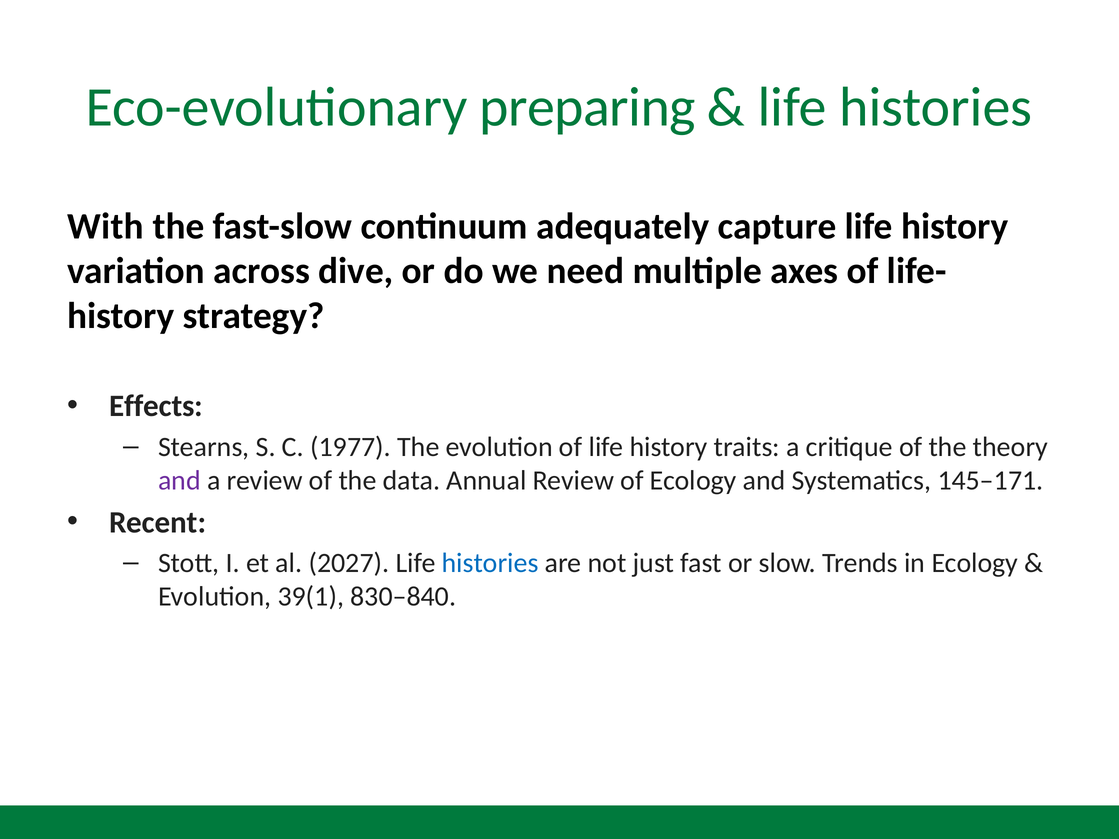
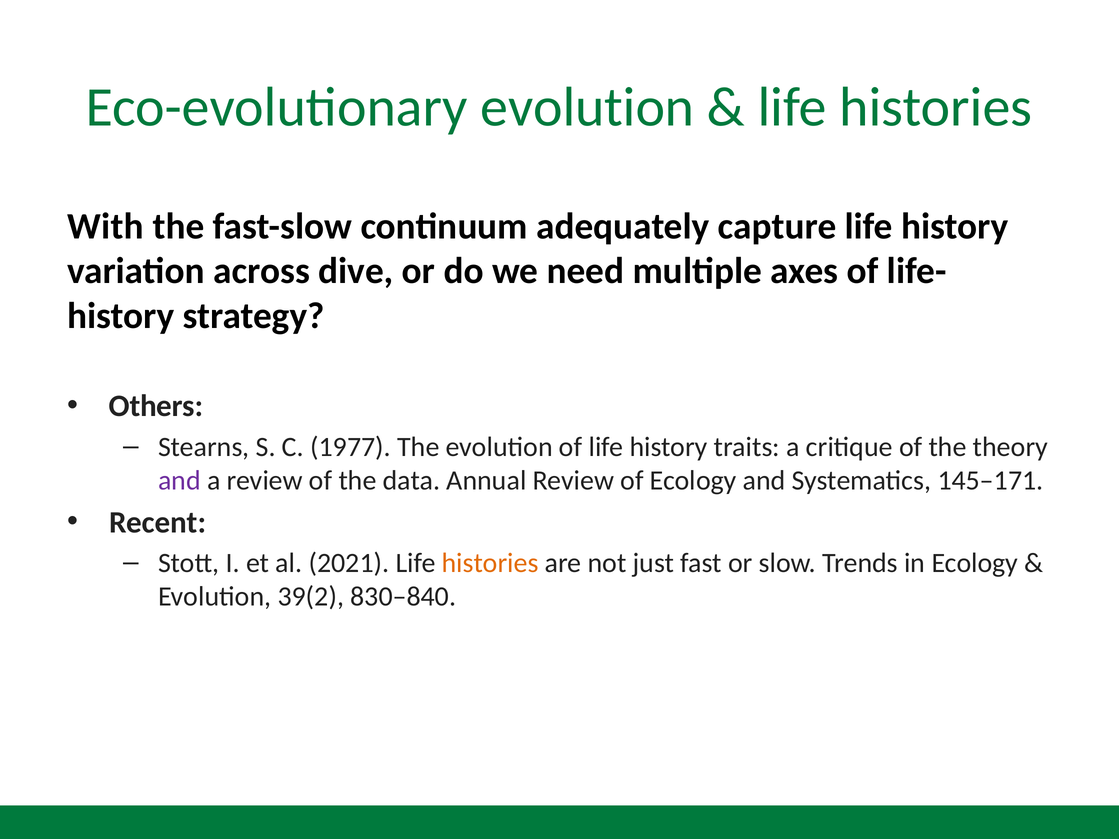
Eco-evolutionary preparing: preparing -> evolution (587, 107)
Effects: Effects -> Others (156, 406)
2027: 2027 -> 2021 (349, 563)
histories colour: blue -> orange (490, 563)
39(1: 39(1 -> 39(2 (311, 597)
